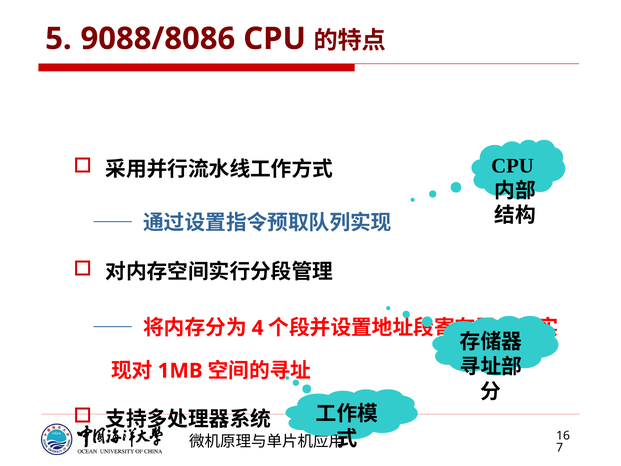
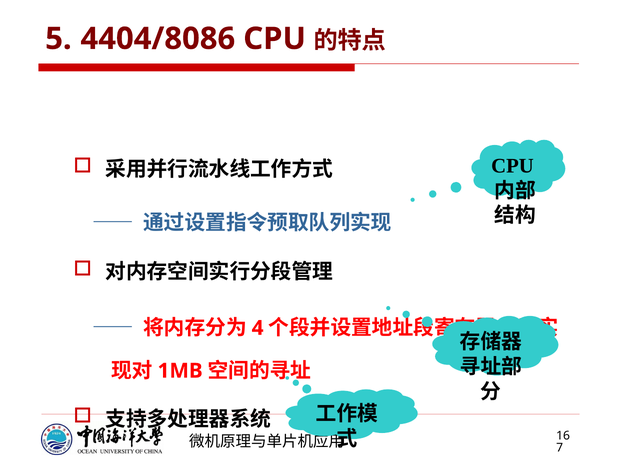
9088/8086: 9088/8086 -> 4404/8086 (158, 39)
